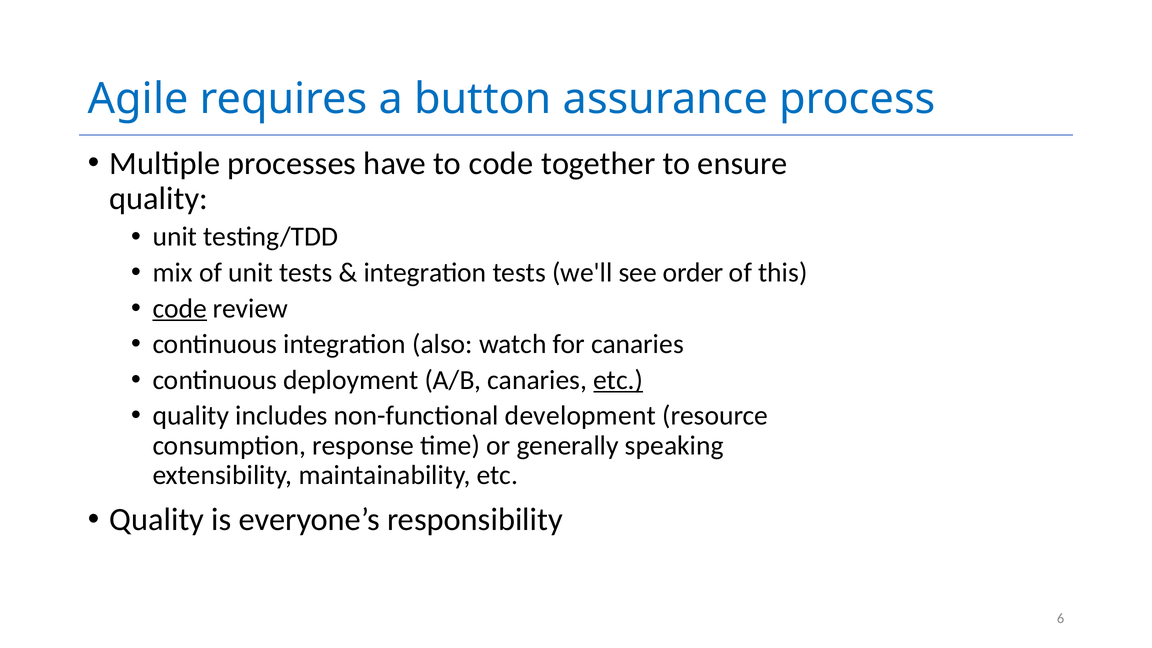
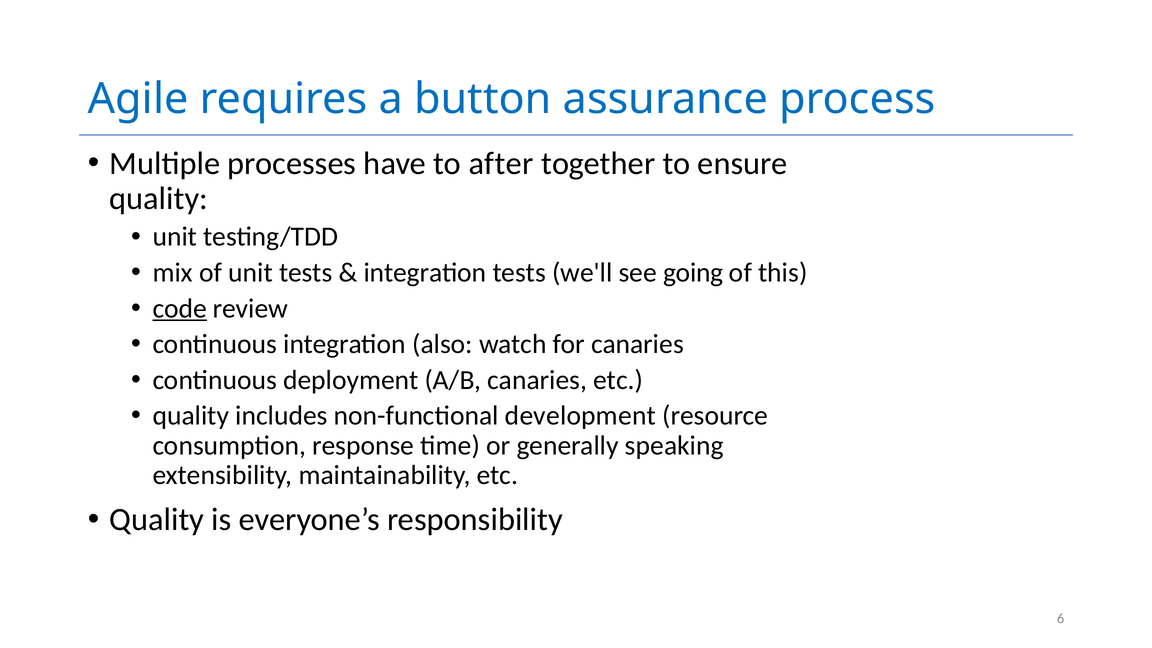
to code: code -> after (501, 163)
order: order -> going (693, 273)
etc underline: present -> none (618, 380)
